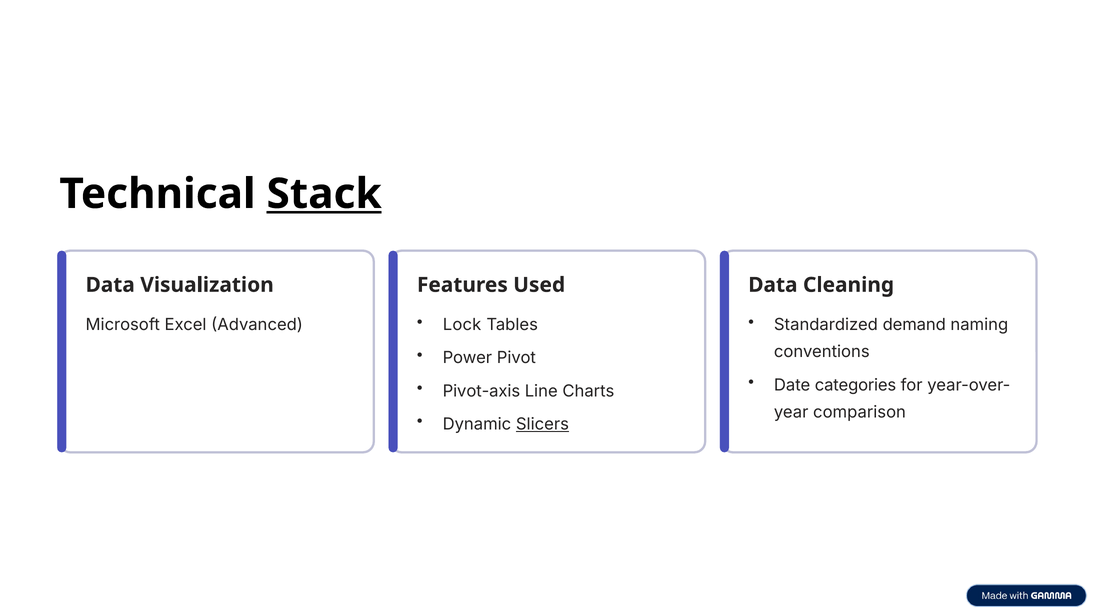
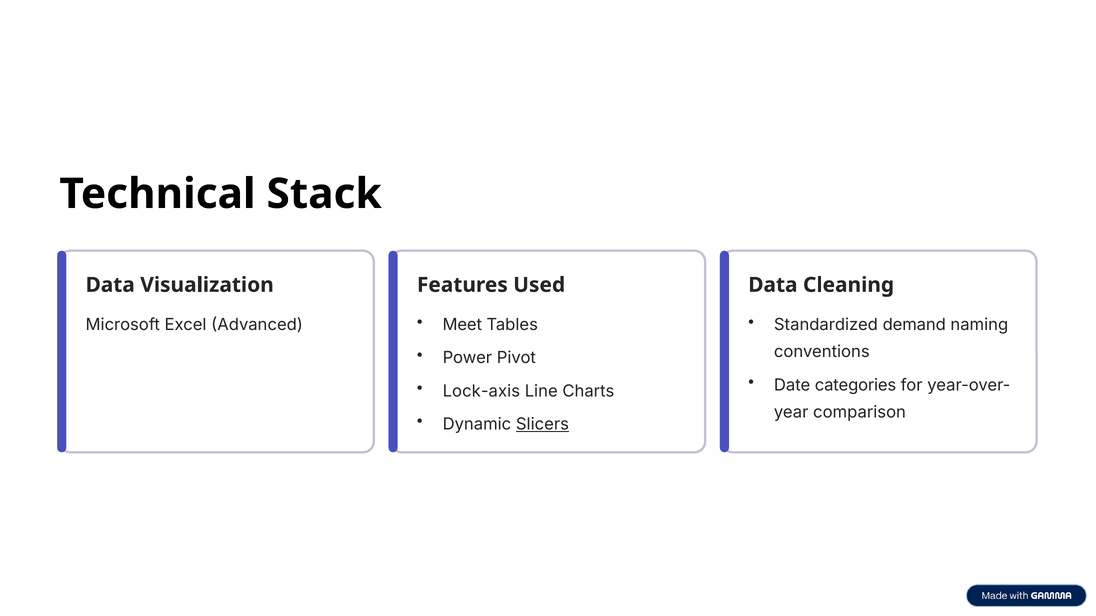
Stack underline: present -> none (324, 194)
Lock: Lock -> Meet (462, 325)
Pivot-axis: Pivot-axis -> Lock-axis (481, 391)
